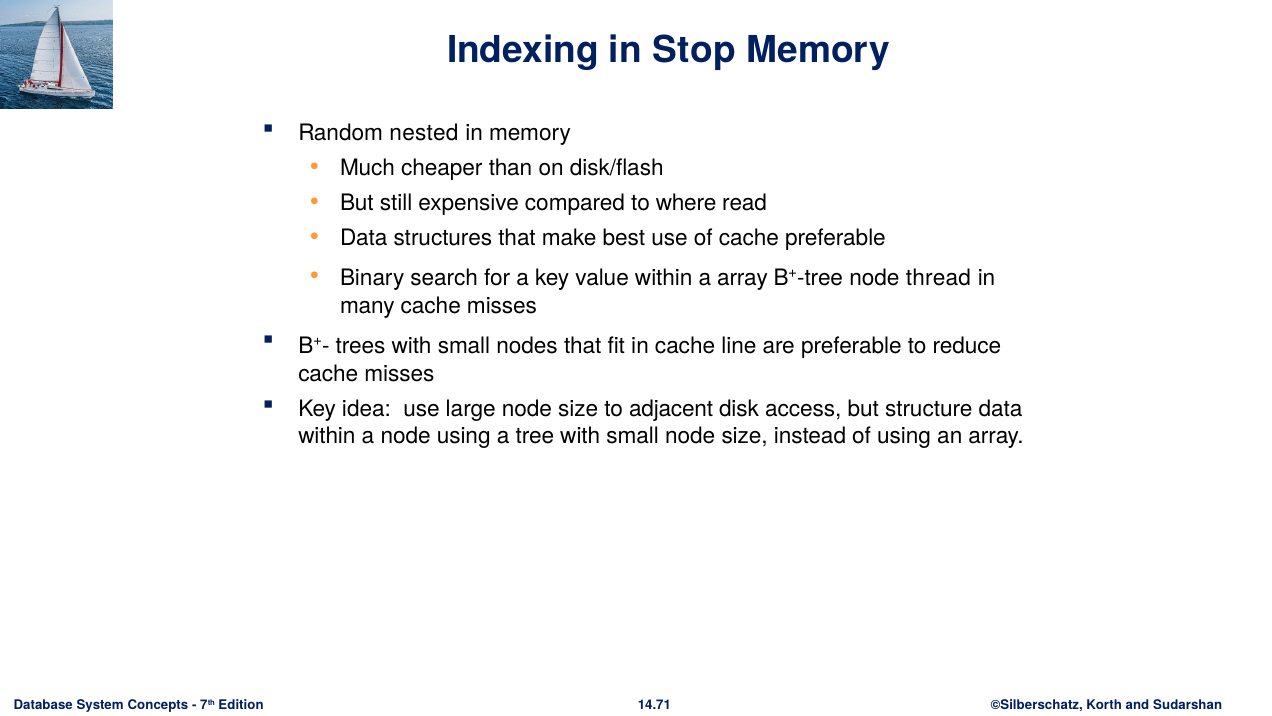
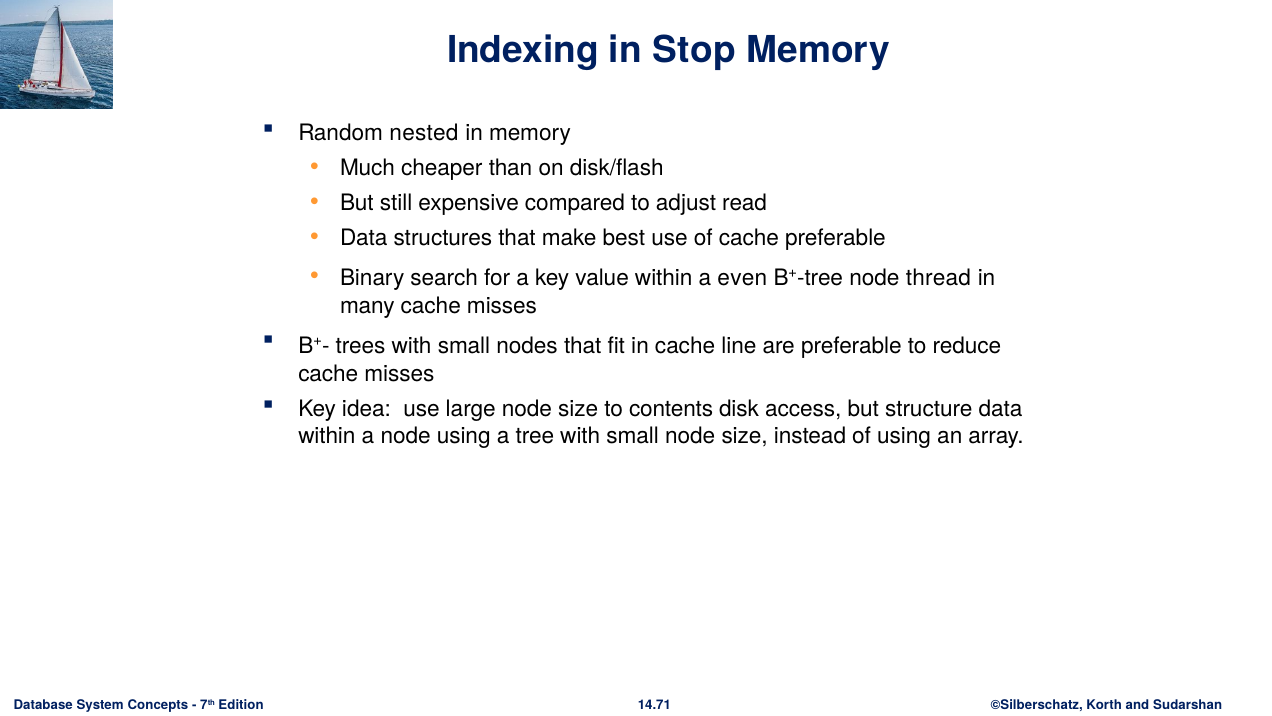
where: where -> adjust (686, 203)
a array: array -> even (742, 278)
adjacent: adjacent -> contents (671, 409)
